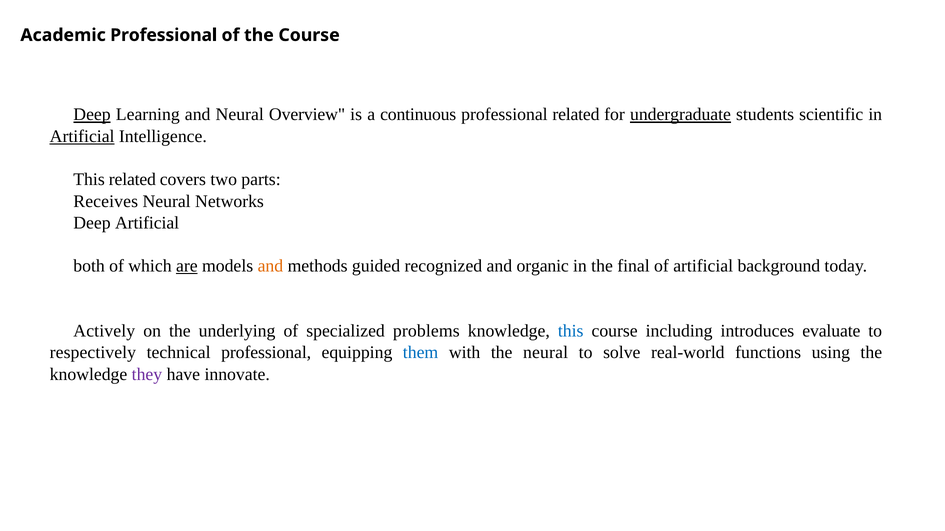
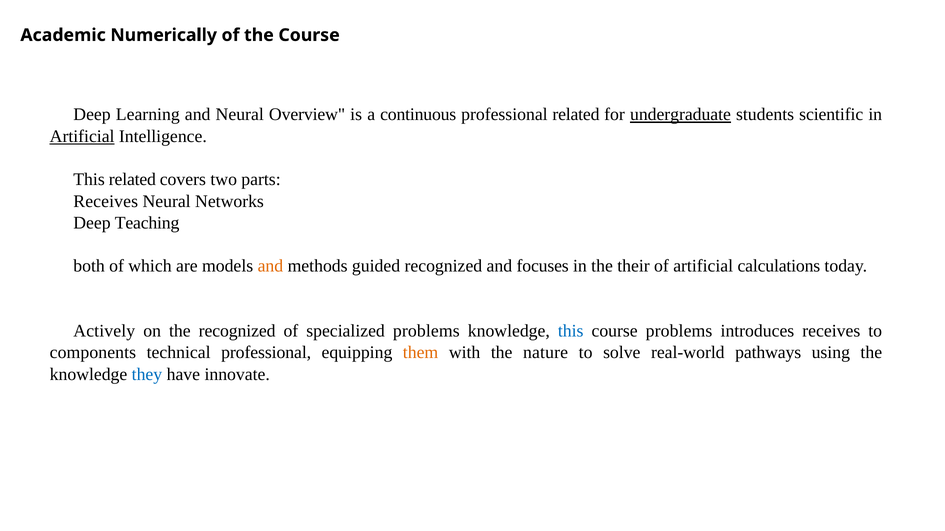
Academic Professional: Professional -> Numerically (164, 35)
Deep underline: present -> none (92, 115)
Deep Artificial: Artificial -> Teaching (147, 223)
are underline: present -> none (187, 266)
organic: organic -> focuses (543, 266)
final: final -> their (634, 266)
background: background -> calculations (779, 266)
the underlying: underlying -> recognized (237, 331)
course including: including -> problems (679, 331)
introduces evaluate: evaluate -> receives (831, 331)
respectively: respectively -> components (93, 353)
them colour: blue -> orange (421, 353)
the neural: neural -> nature (546, 353)
functions: functions -> pathways (768, 353)
they colour: purple -> blue (147, 375)
